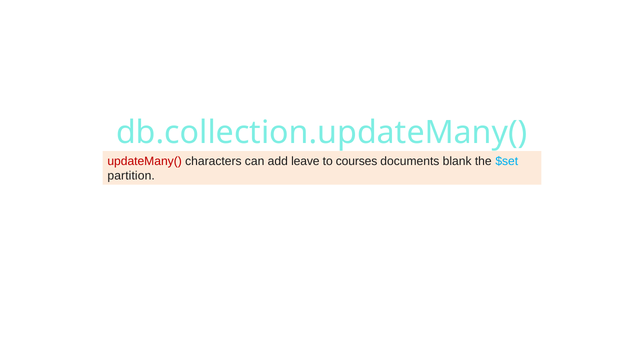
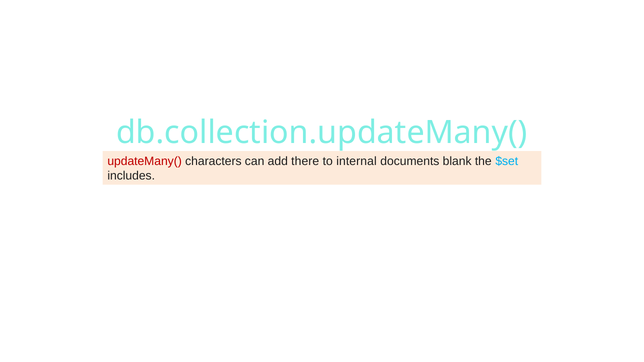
leave: leave -> there (305, 162)
courses: courses -> internal (356, 162)
partition: partition -> includes (131, 176)
